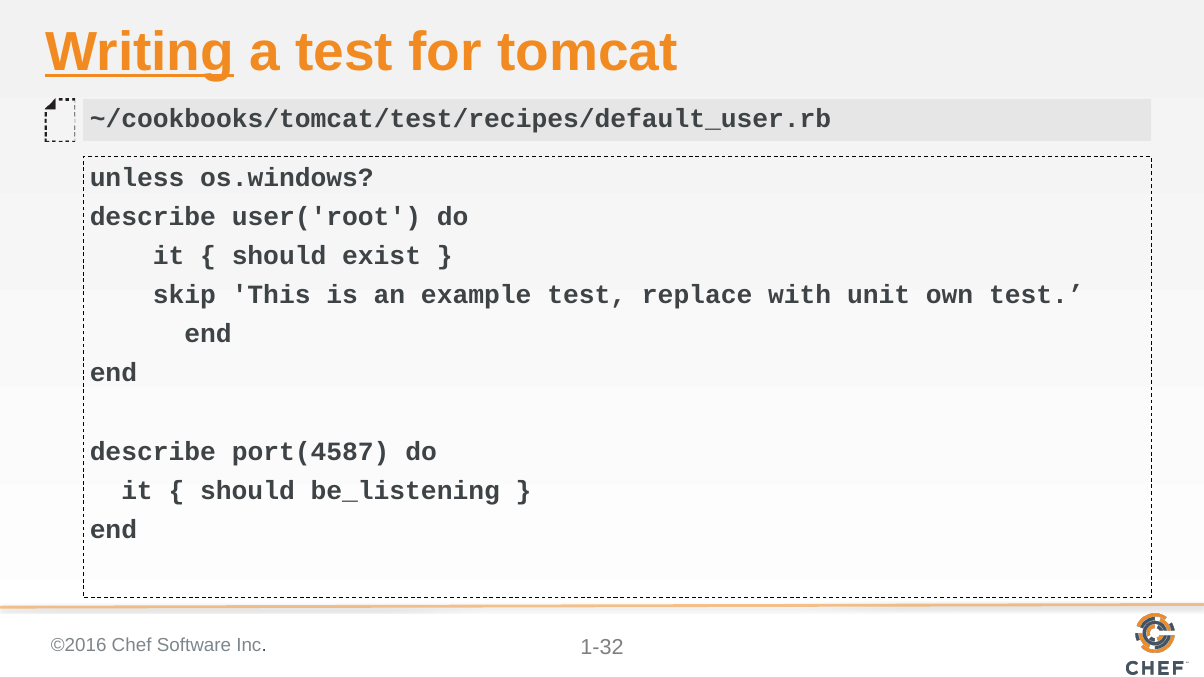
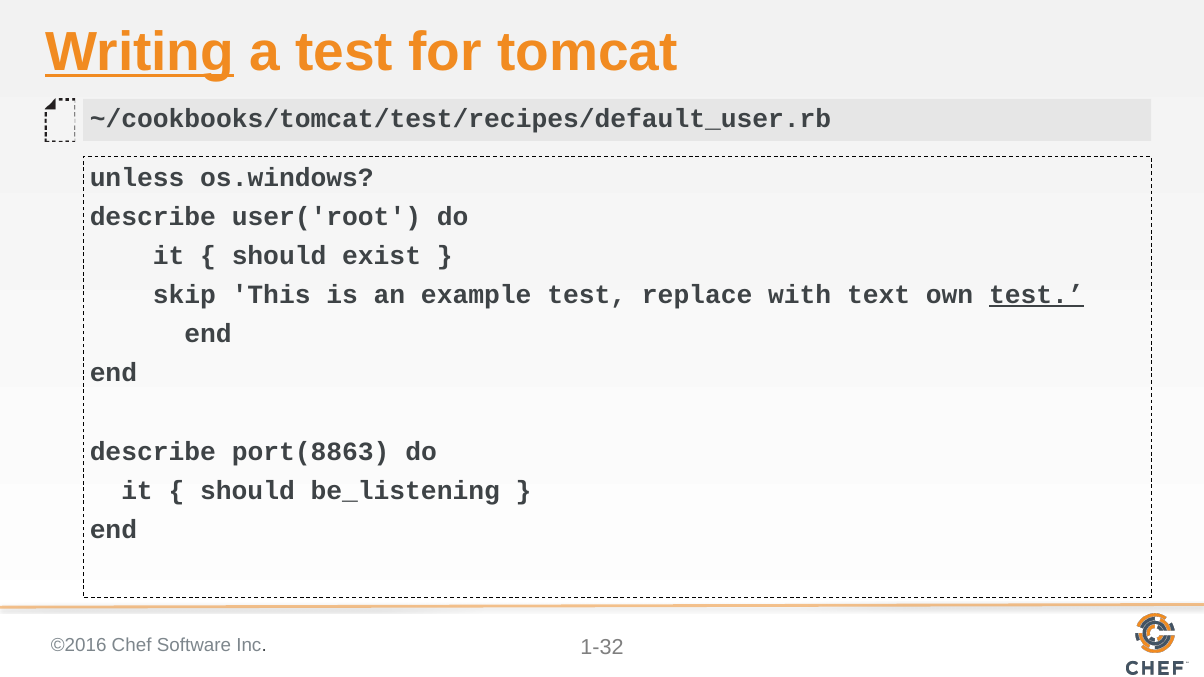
unit: unit -> text (879, 295)
test underline: none -> present (1036, 295)
port(4587: port(4587 -> port(8863 (311, 452)
